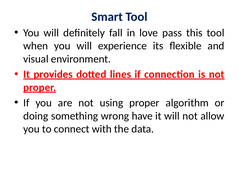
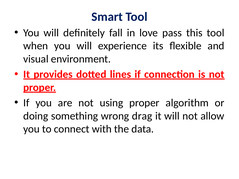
have: have -> drag (142, 116)
